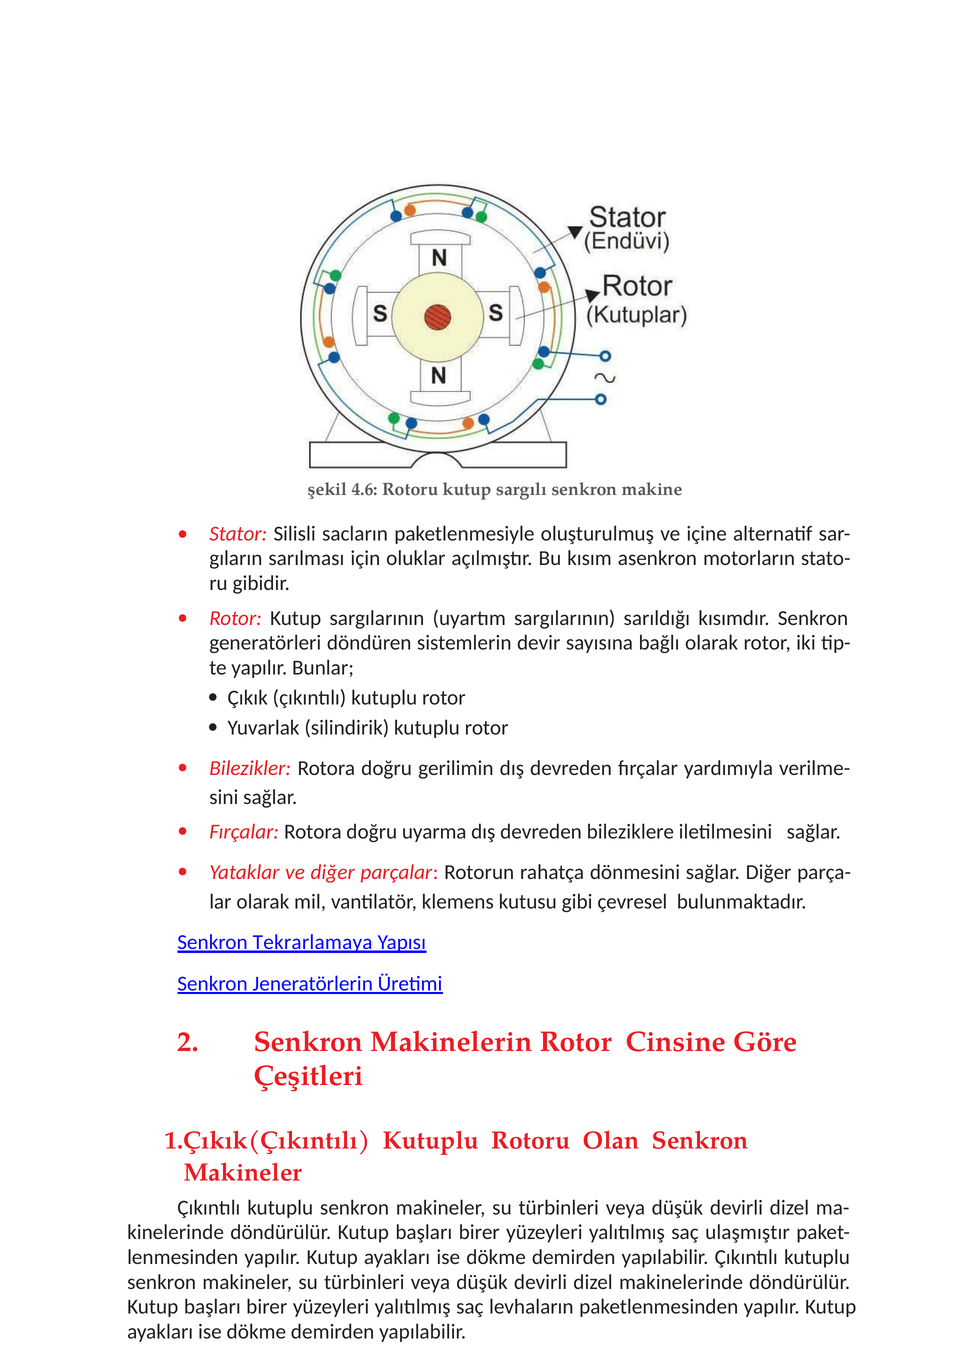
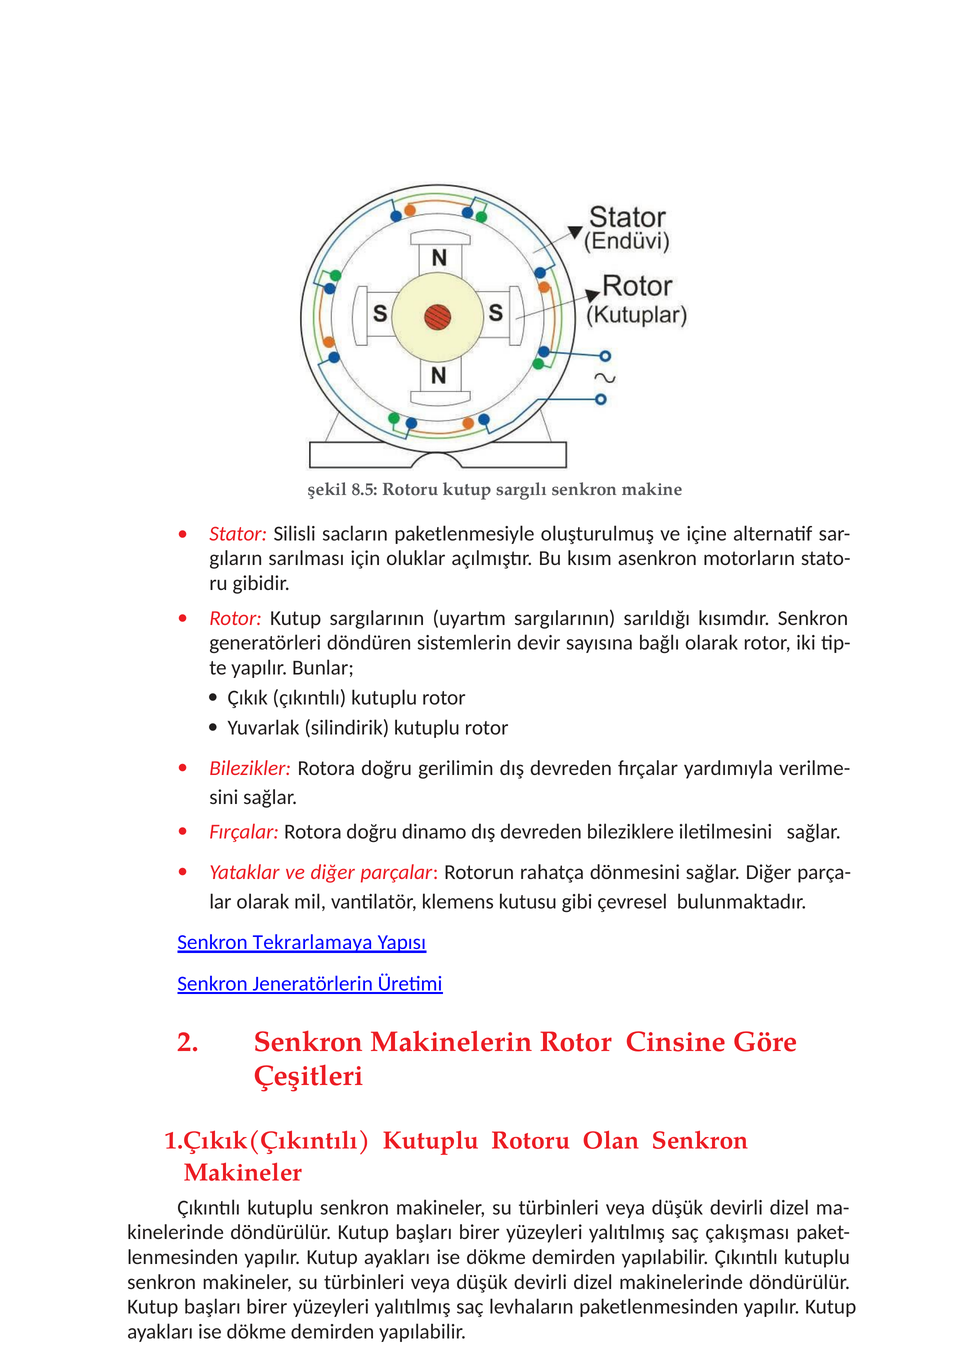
4.6: 4.6 -> 8.5 (365, 489)
uyarma: uyarma -> dinamo (434, 831)
ulaşmıştır: ulaşmıştır -> çakışması (747, 1232)
